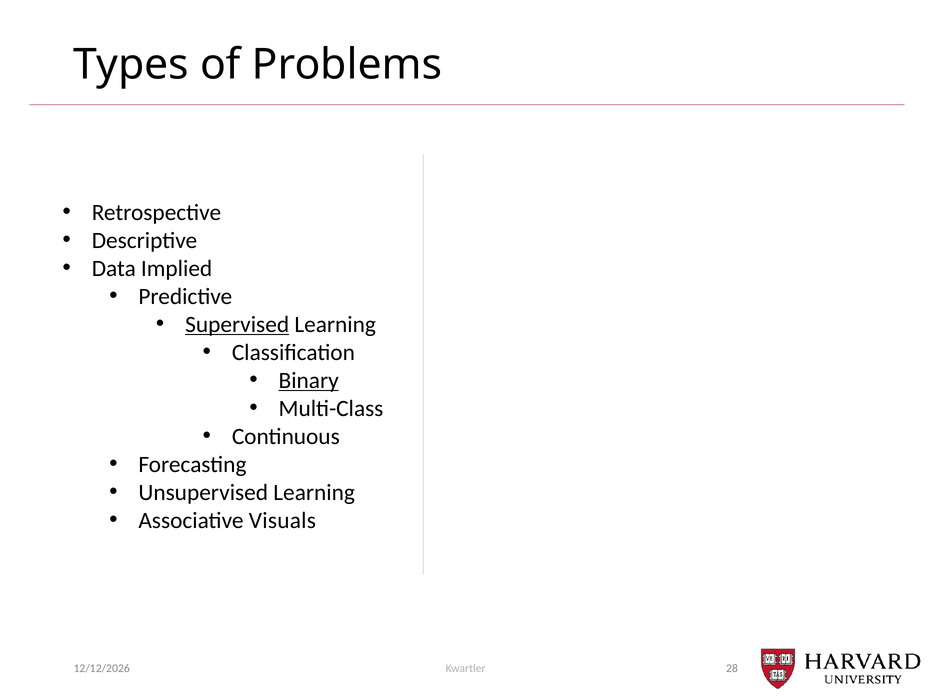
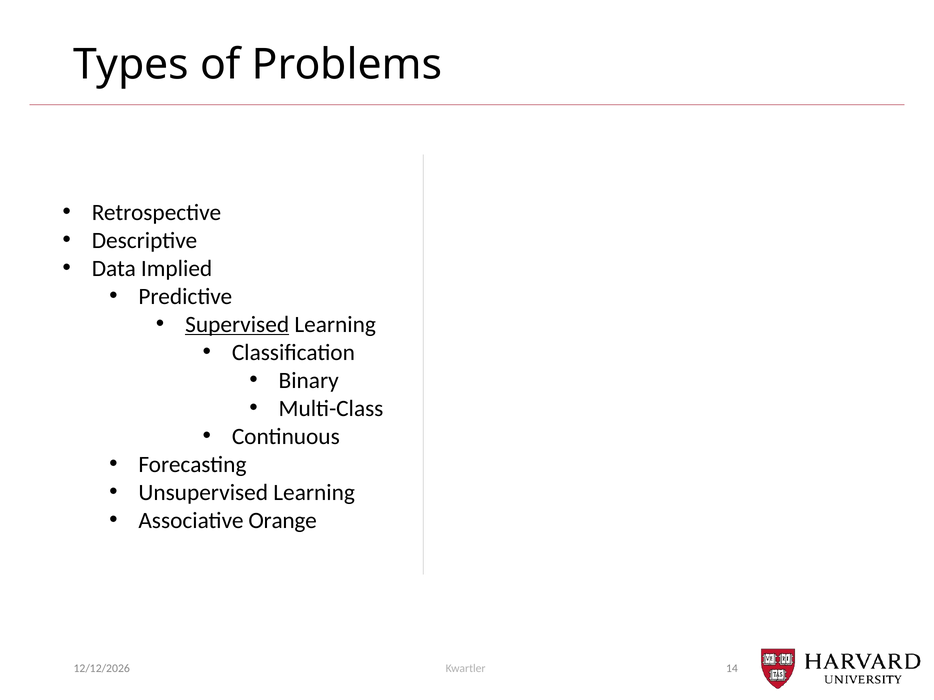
Binary underline: present -> none (309, 381)
Visuals: Visuals -> Orange (283, 521)
28: 28 -> 14 (732, 669)
